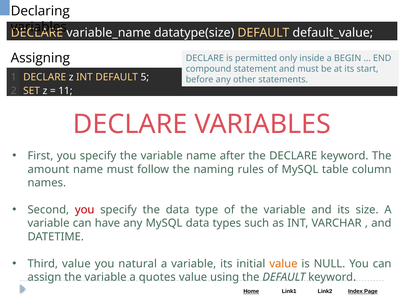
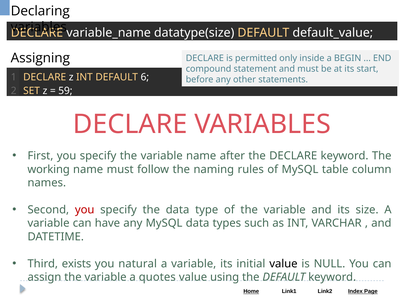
5: 5 -> 6 (145, 77)
11: 11 -> 59 (65, 91)
amount: amount -> working (49, 169)
Third value: value -> exists (76, 264)
value colour: orange -> black (283, 264)
